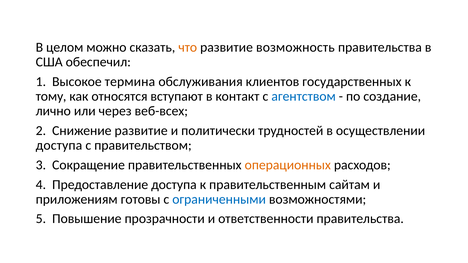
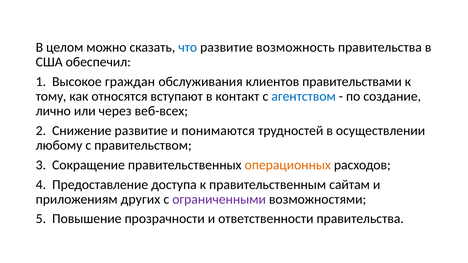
что colour: orange -> blue (188, 47)
термина: термина -> граждан (130, 82)
государственных: государственных -> правительствами (352, 82)
политически: политически -> понимаются (218, 131)
доступа: доступа -> любому (59, 146)
готовы: готовы -> других (140, 199)
ограниченными colour: blue -> purple (219, 199)
